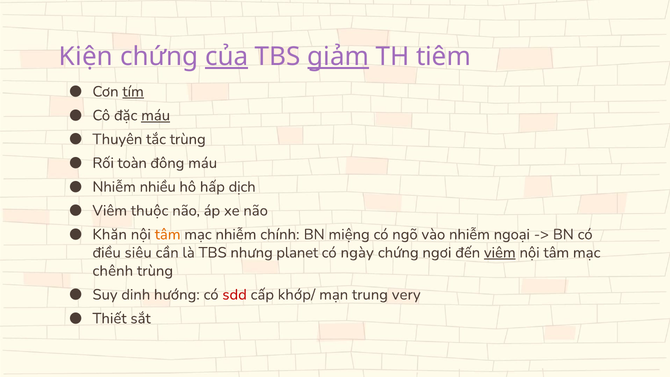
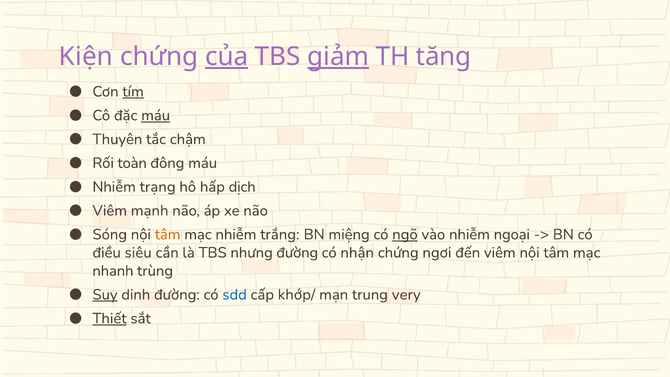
tiêm: tiêm -> tăng (444, 57)
tắc trùng: trùng -> chậm (188, 139)
nhiều: nhiều -> trạng (158, 187)
thuộc: thuộc -> mạnh (150, 211)
Khăn: Khăn -> Sóng (110, 234)
chính: chính -> trắng (280, 234)
ngõ underline: none -> present (405, 234)
nhưng planet: planet -> đường (297, 253)
ngày: ngày -> nhận (357, 253)
viêm underline: present -> none (500, 253)
chênh: chênh -> nhanh (113, 271)
Suy underline: none -> present (105, 295)
dinh hướng: hướng -> đường (177, 295)
sdd colour: red -> blue (235, 295)
Thiết underline: none -> present (110, 318)
